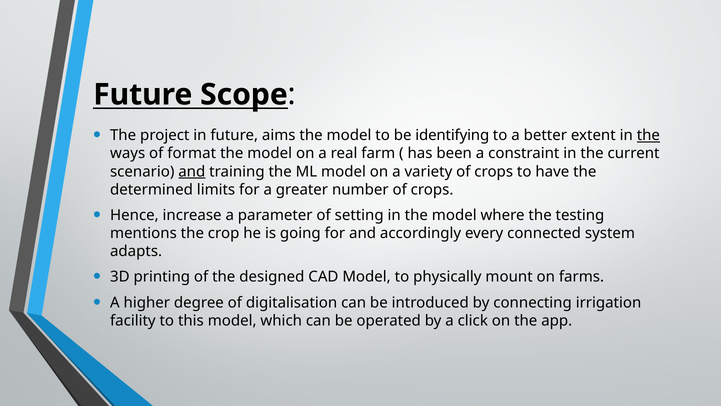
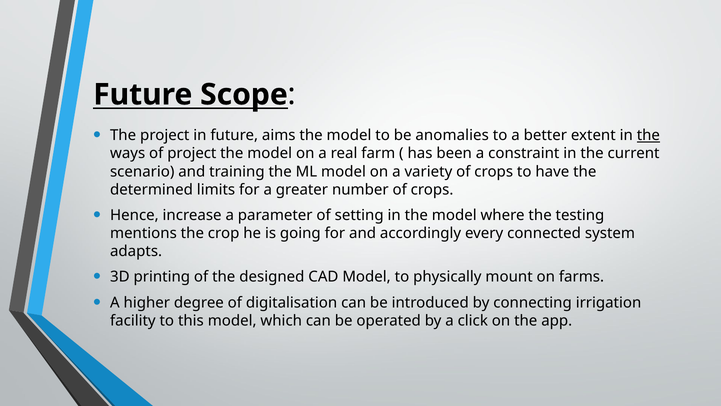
identifying: identifying -> anomalies (452, 135)
of format: format -> project (192, 153)
and underline: present -> none (192, 171)
